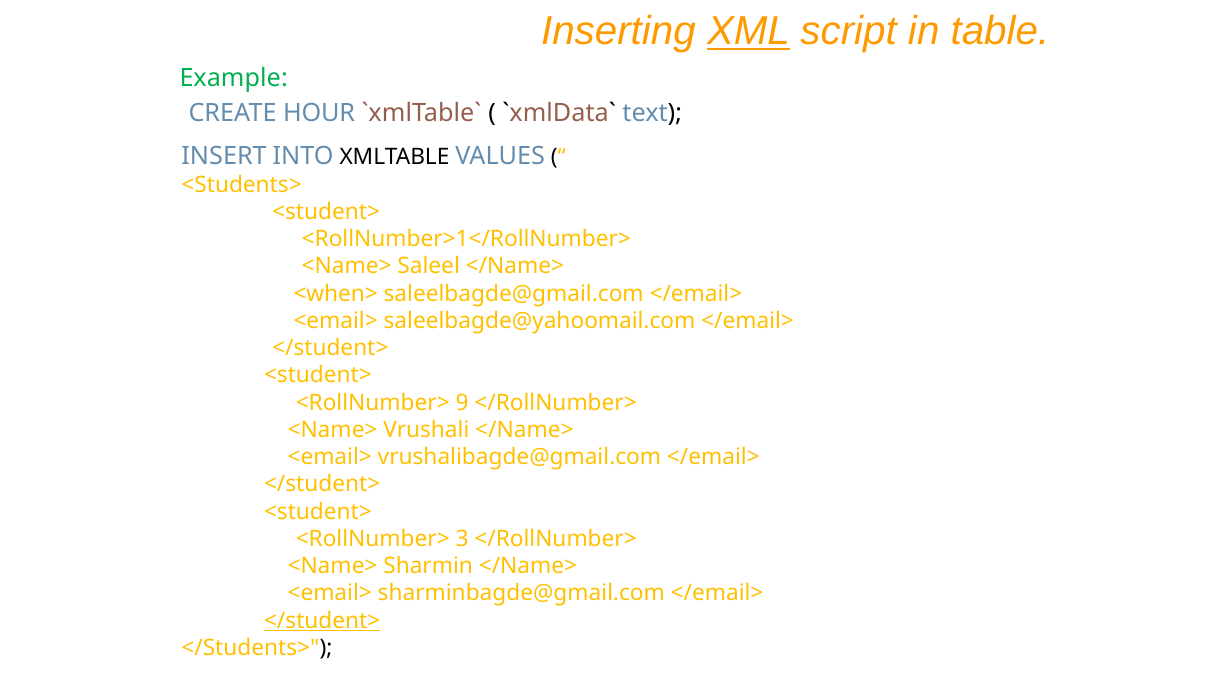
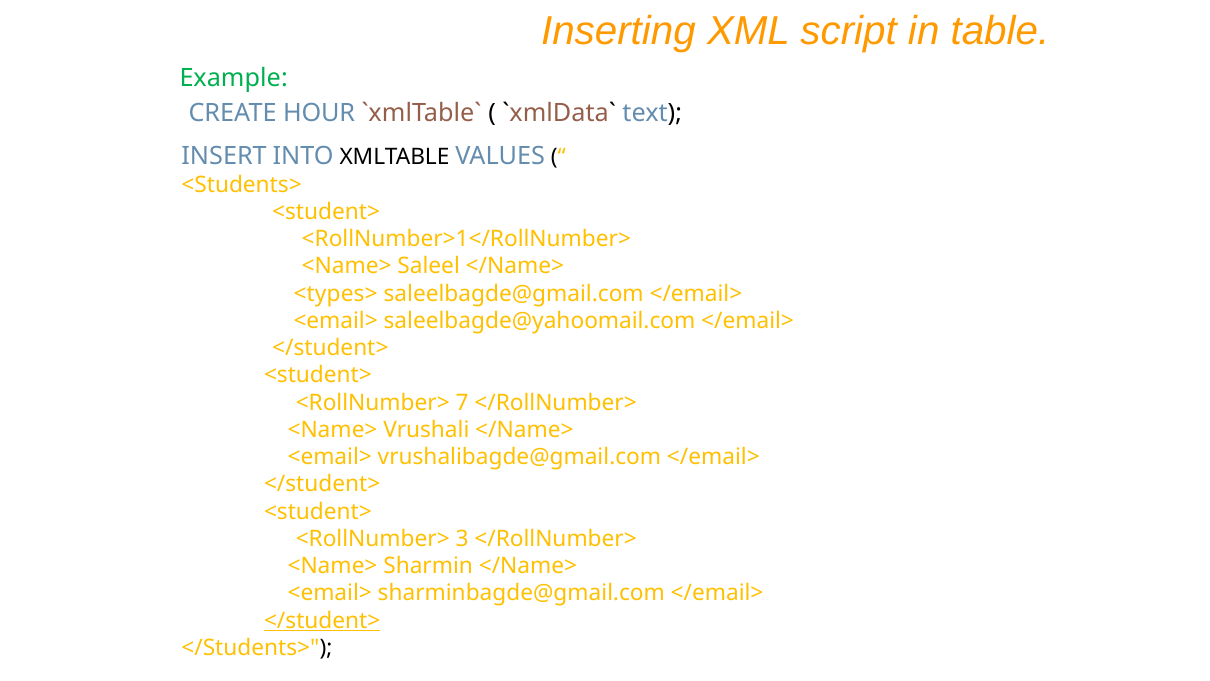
XML underline: present -> none (748, 31)
<when>: <when> -> <types> (336, 294)
9: 9 -> 7 (462, 402)
